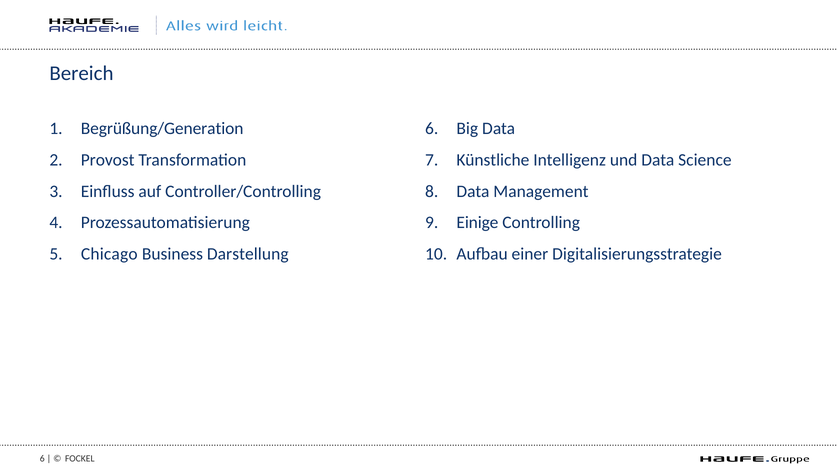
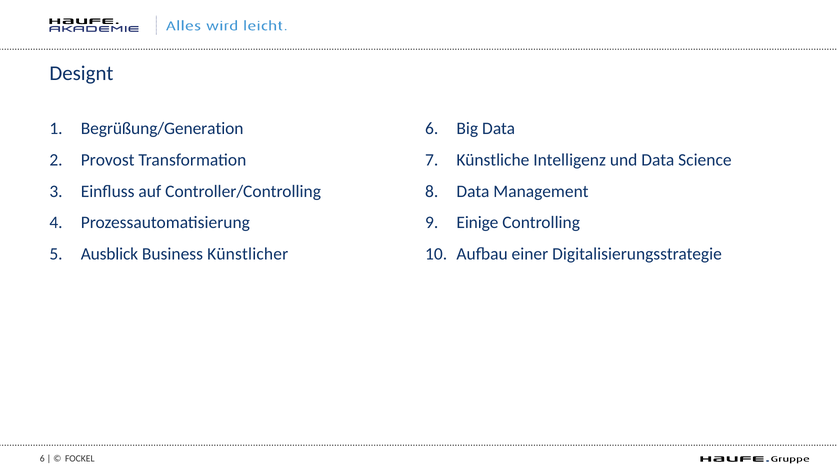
Bereich: Bereich -> Designt (81, 73)
Chicago: Chicago -> Ausblick (109, 254)
Darstellung: Darstellung -> Künstlicher (248, 254)
